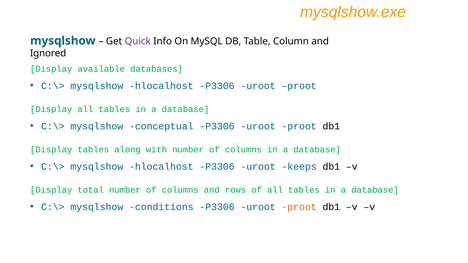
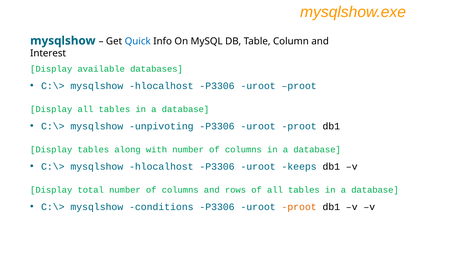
Quick colour: purple -> blue (138, 41)
Ignored: Ignored -> Interest (48, 53)
conceptual: conceptual -> unpivoting (161, 126)
